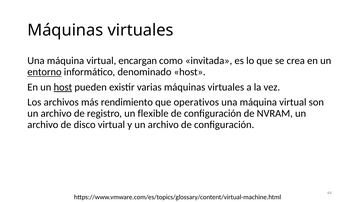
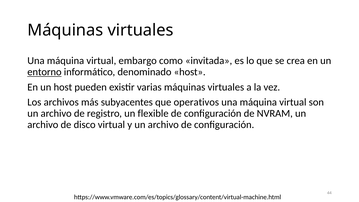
encargan: encargan -> embargo (138, 61)
host underline: present -> none (63, 87)
rendimiento: rendimiento -> subyacentes (127, 102)
